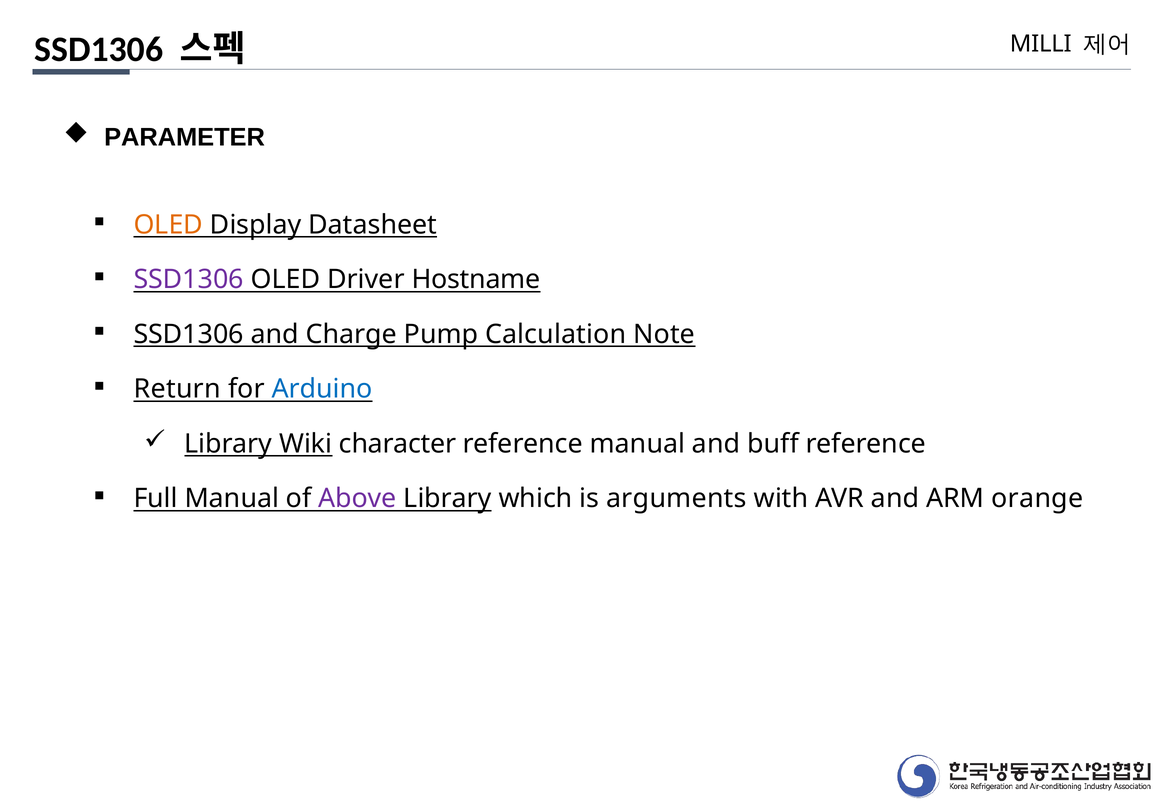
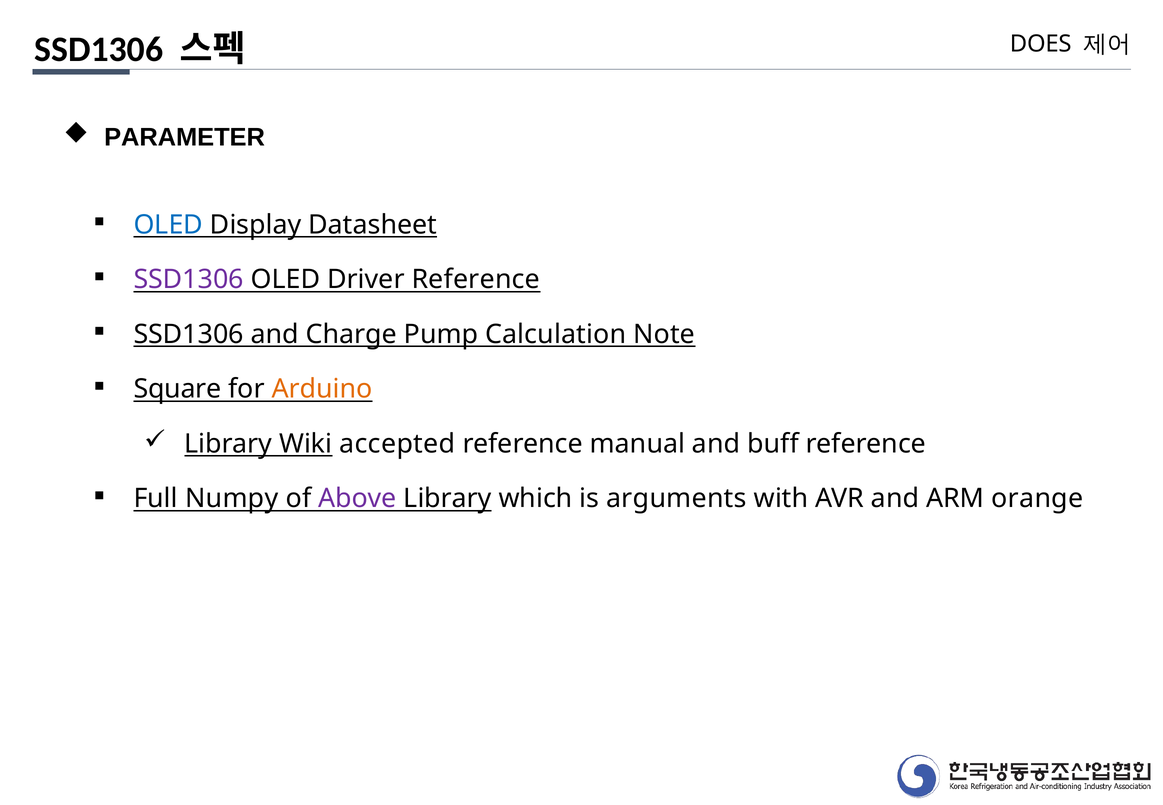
MILLI: MILLI -> DOES (1041, 44)
OLED colour: orange -> blue (168, 225)
Driver Hostname: Hostname -> Reference (476, 279)
Return: Return -> Square (177, 389)
Arduino colour: blue -> orange (322, 389)
character: character -> accepted (397, 444)
Full Manual: Manual -> Numpy (232, 499)
